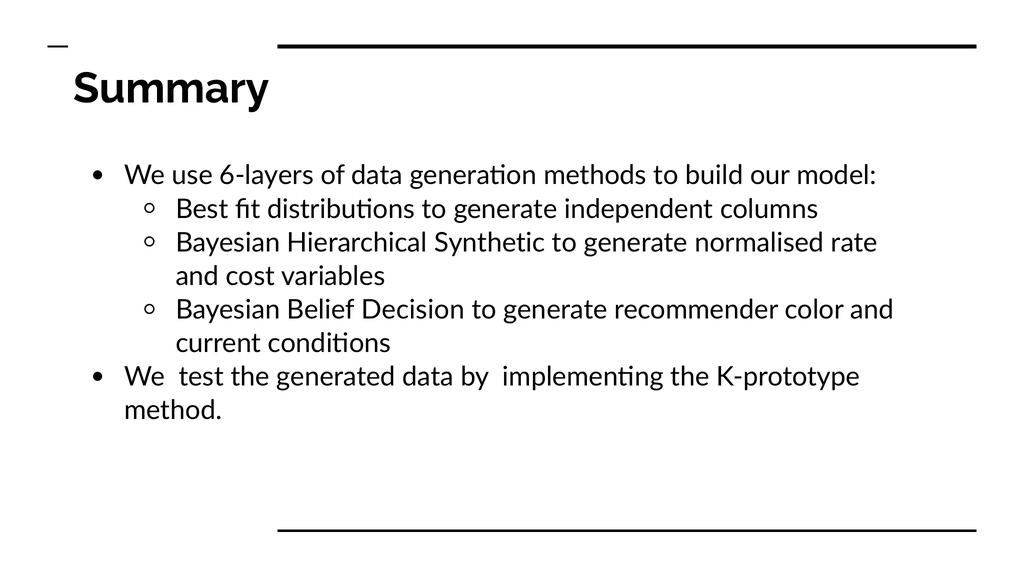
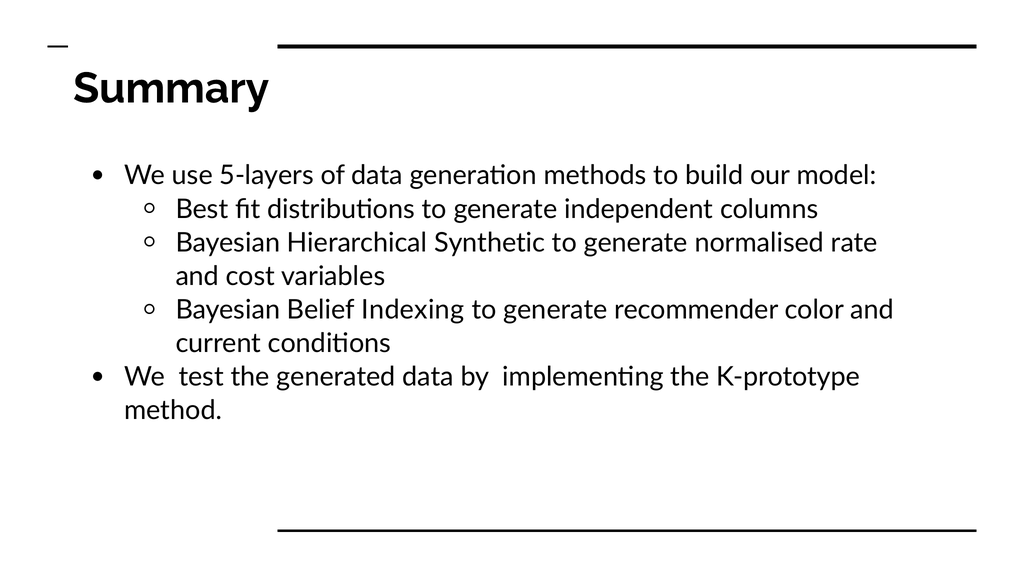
6-layers: 6-layers -> 5-layers (267, 176)
Decision: Decision -> Indexing (413, 310)
